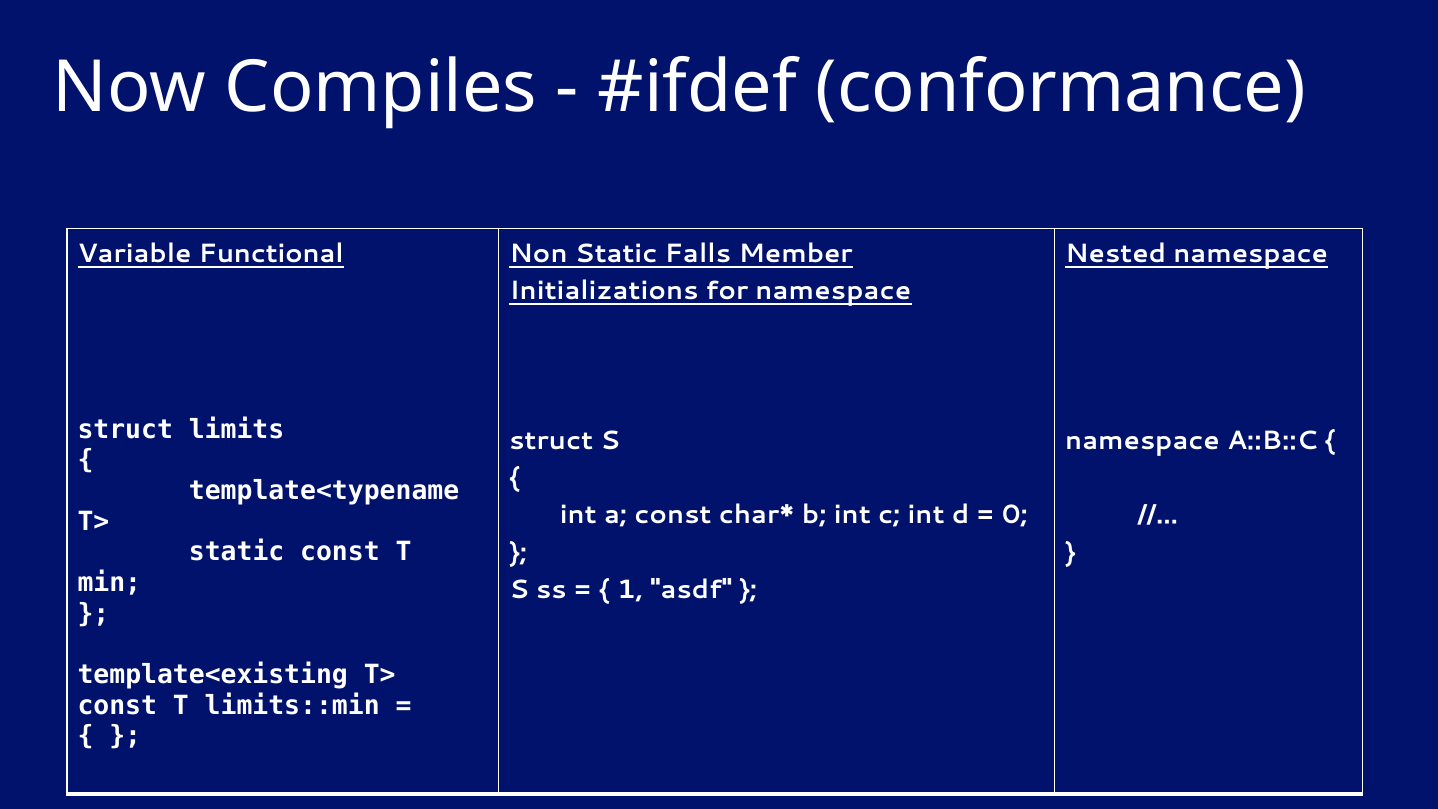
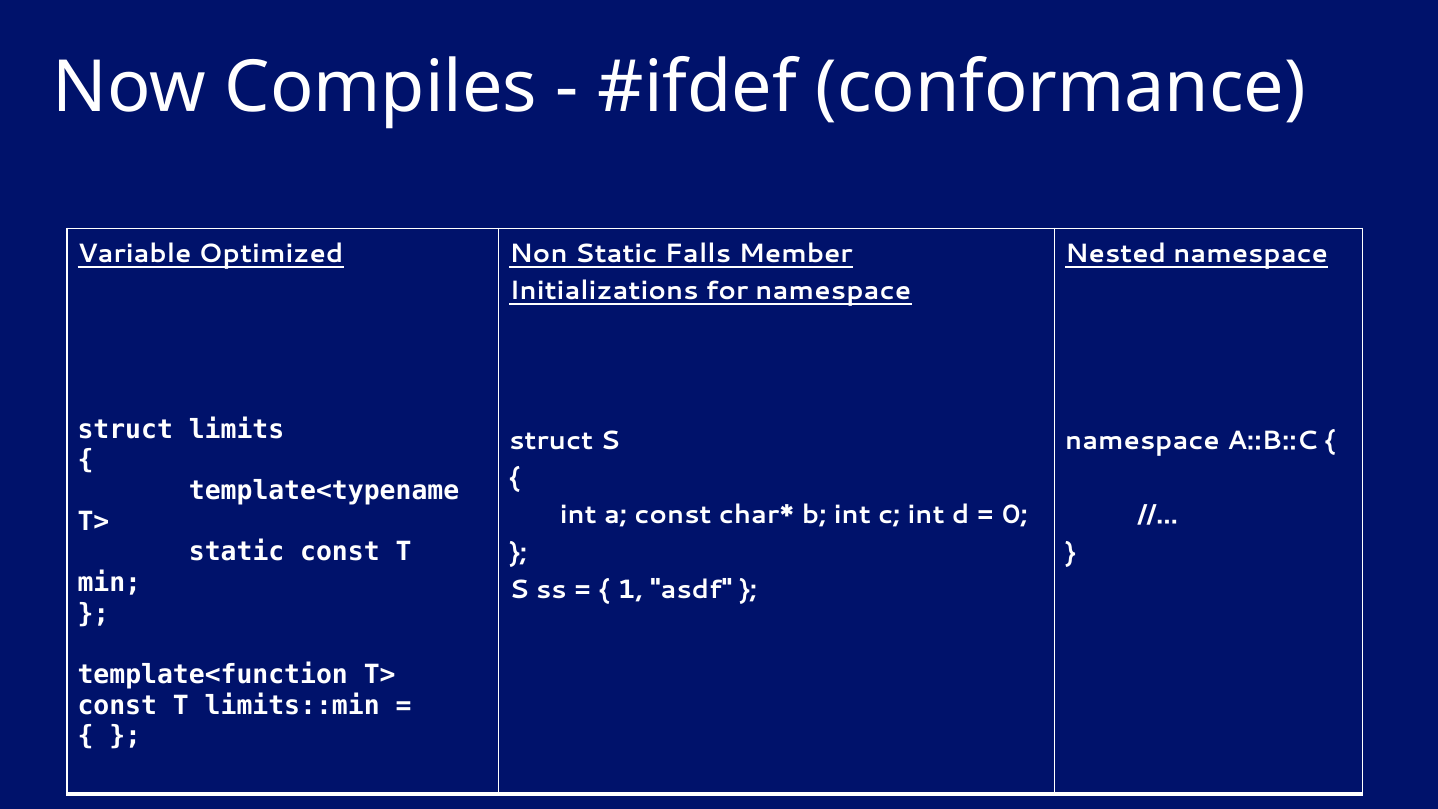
Functional: Functional -> Optimized (271, 254)
template<existing: template<existing -> template<function (213, 675)
